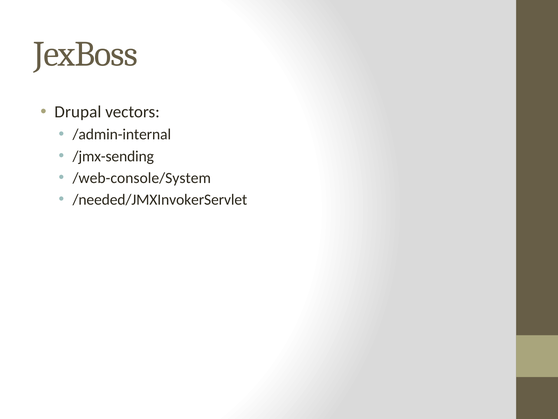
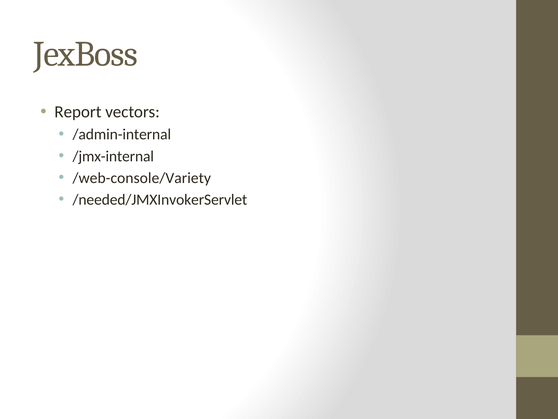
Drupal: Drupal -> Report (78, 112)
/jmx-sending: /jmx-sending -> /jmx-internal (113, 156)
/web-console/System: /web-console/System -> /web-console/Variety (142, 178)
